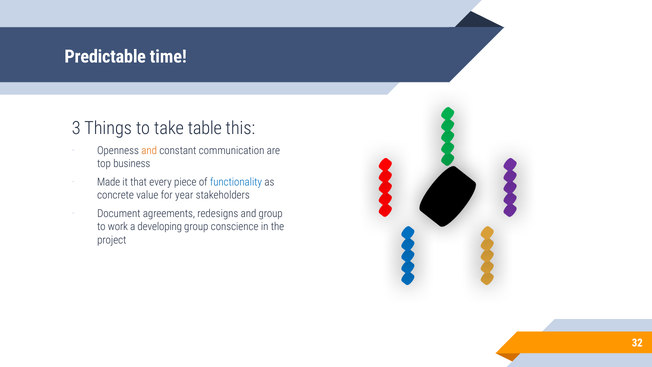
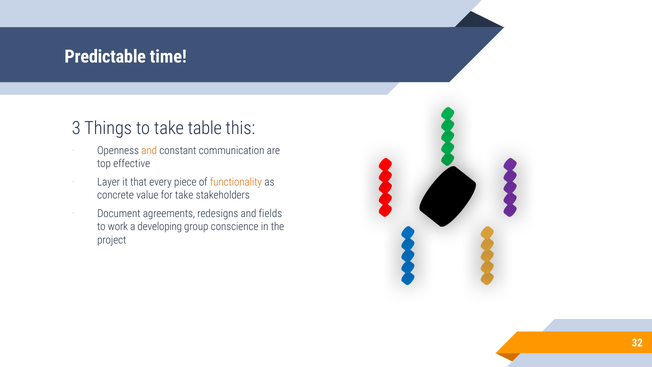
business: business -> effective (132, 164)
Made: Made -> Layer (109, 182)
functionality colour: blue -> orange (236, 182)
for year: year -> take (184, 195)
and group: group -> fields (270, 214)
